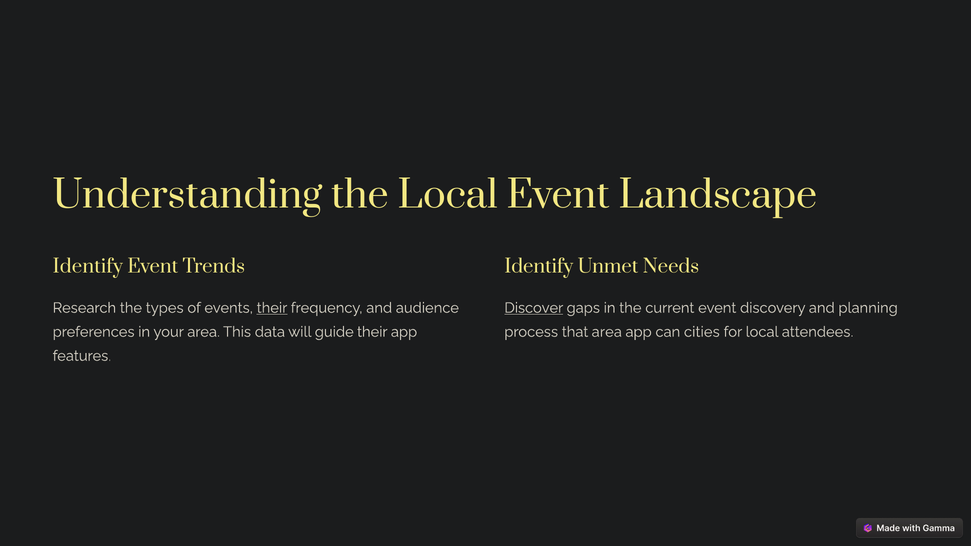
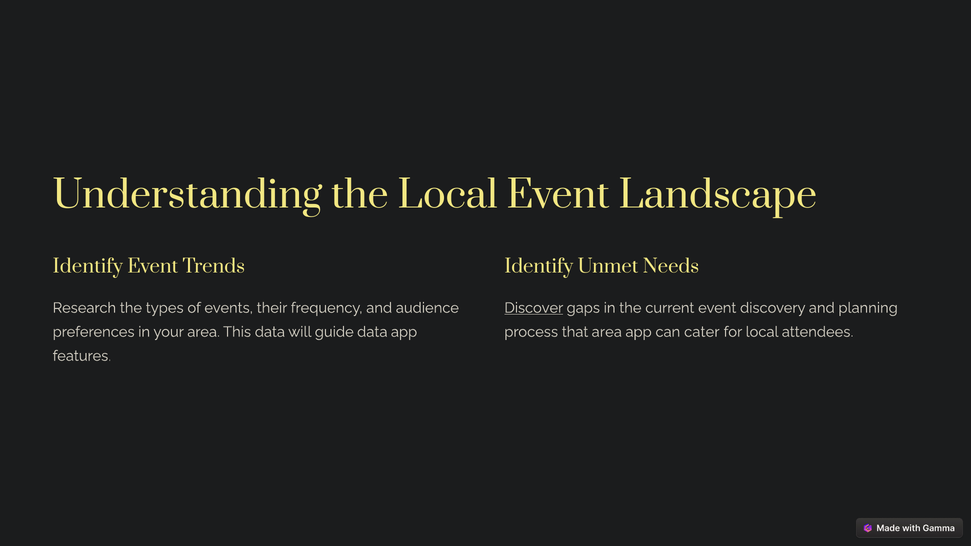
their underline: present -> none (272, 308)
guide their: their -> data (372, 332)
cities: cities -> cater (702, 332)
